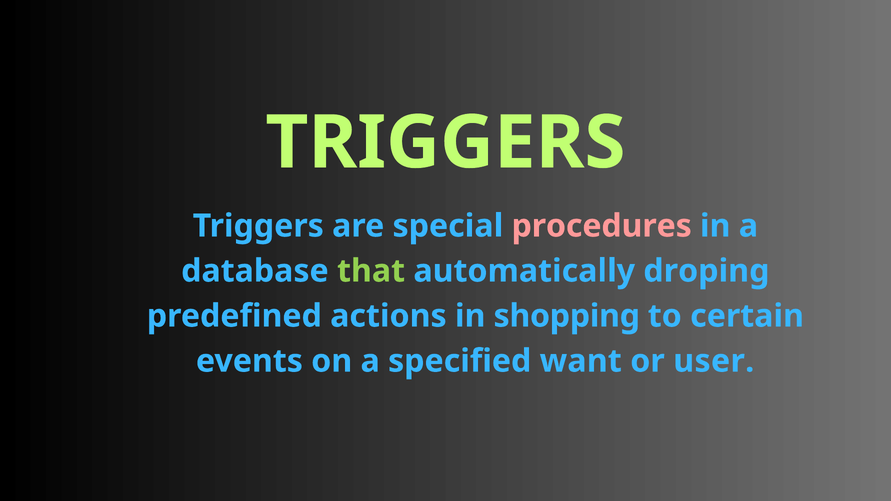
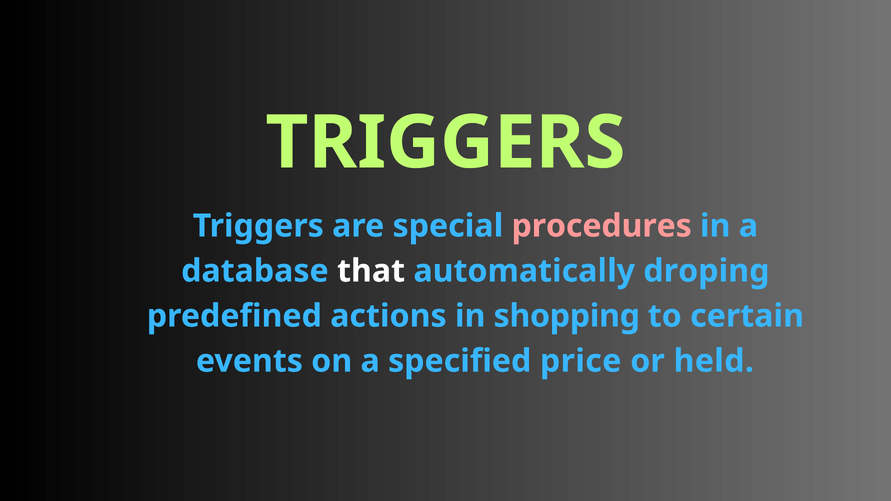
that colour: light green -> white (371, 271)
want: want -> price (581, 361)
user: user -> held (714, 361)
